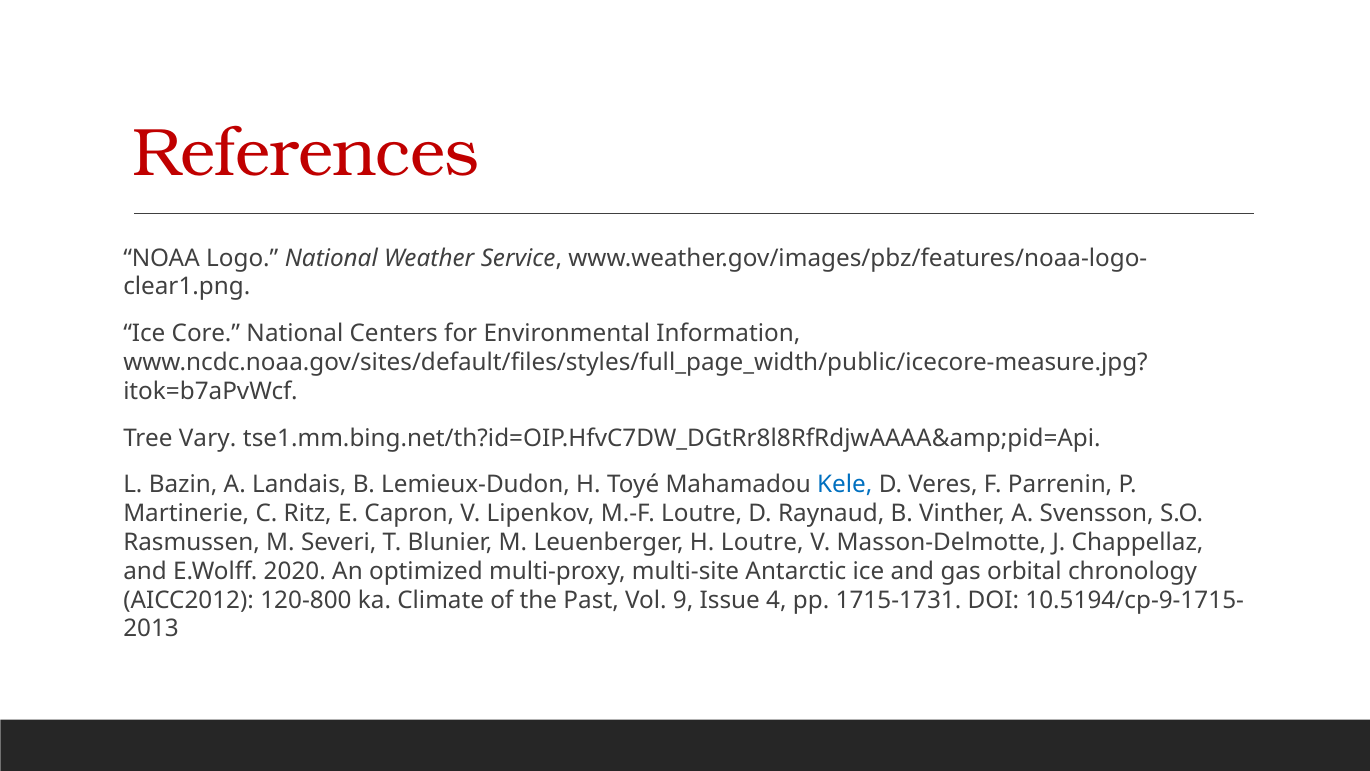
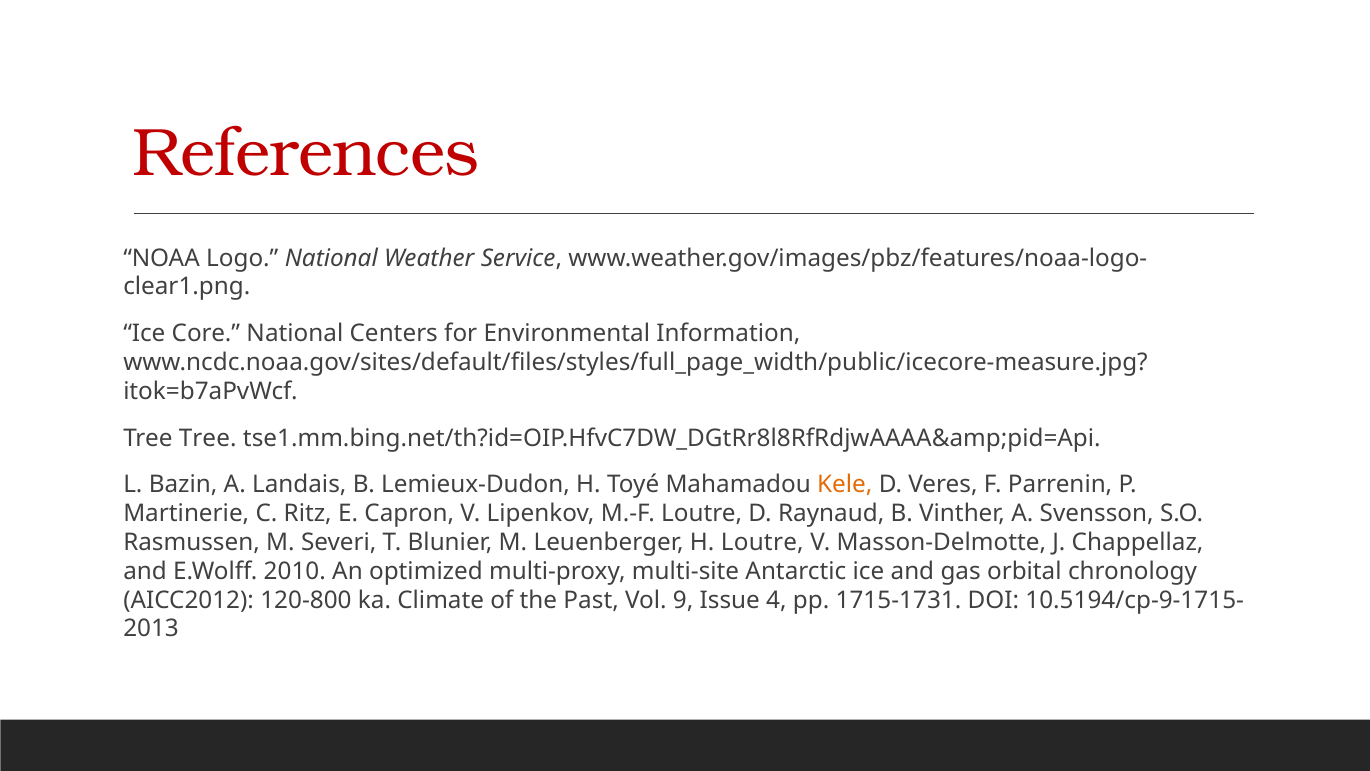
Tree Vary: Vary -> Tree (208, 438)
Kele colour: blue -> orange (845, 485)
2020: 2020 -> 2010 (295, 571)
